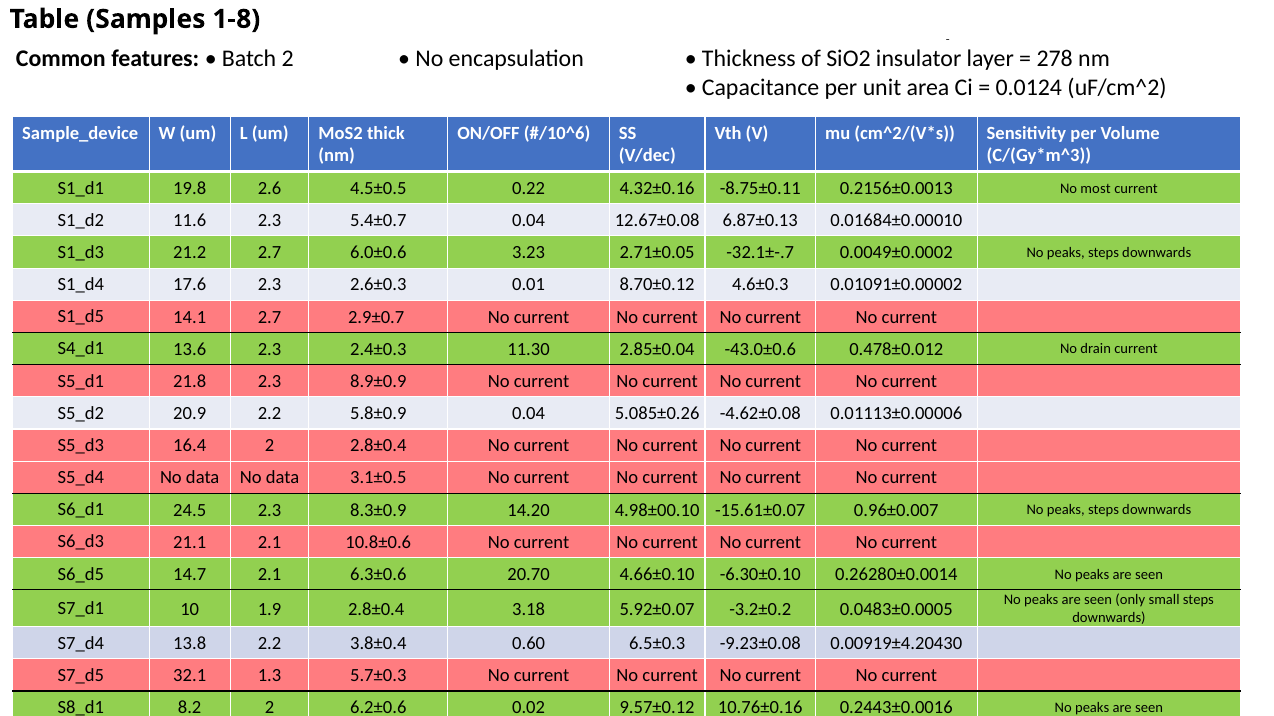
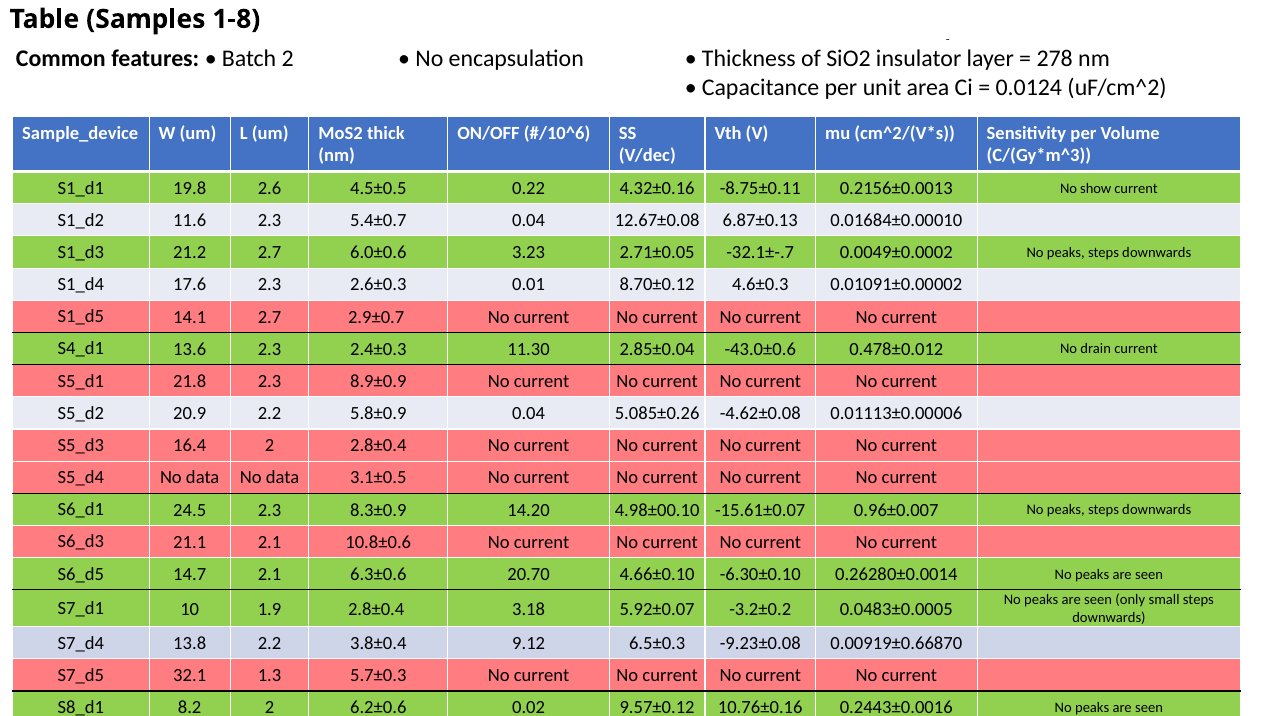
most: most -> show (1096, 188)
0.60: 0.60 -> 9.12 (529, 644)
0.00919±4.20430: 0.00919±4.20430 -> 0.00919±0.66870 (896, 644)
